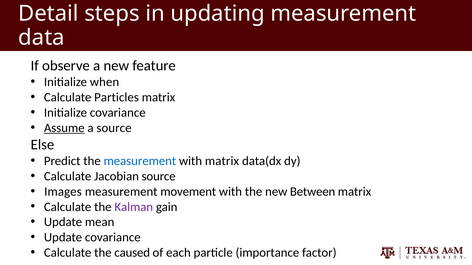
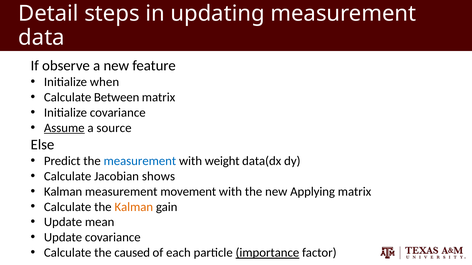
Particles: Particles -> Between (117, 98)
with matrix: matrix -> weight (222, 161)
Jacobian source: source -> shows (158, 177)
Images: Images -> Kalman (63, 192)
Between: Between -> Applying (313, 192)
Kalman colour: purple -> orange (134, 207)
importance underline: none -> present (267, 253)
